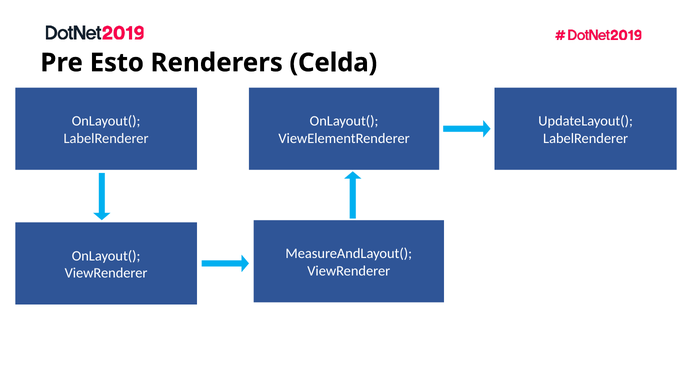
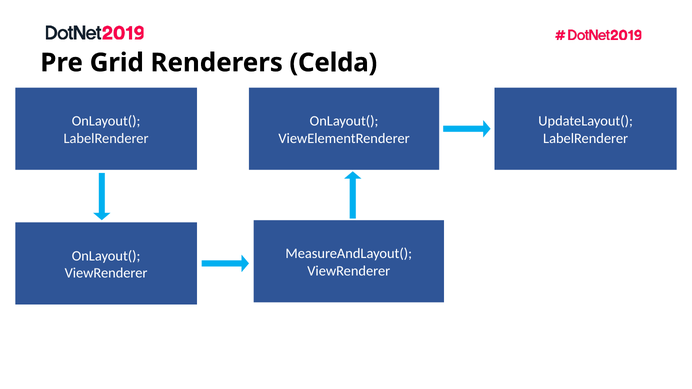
Esto: Esto -> Grid (117, 63)
